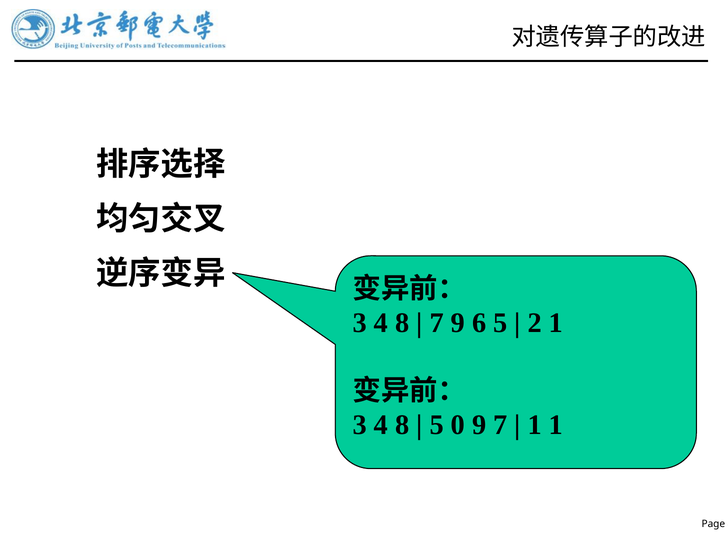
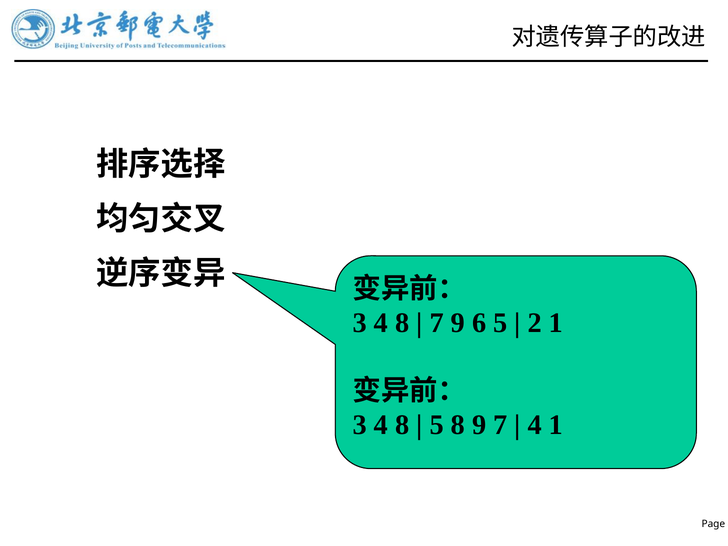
5 0: 0 -> 8 (458, 425)
1: 1 -> 4 (535, 425)
